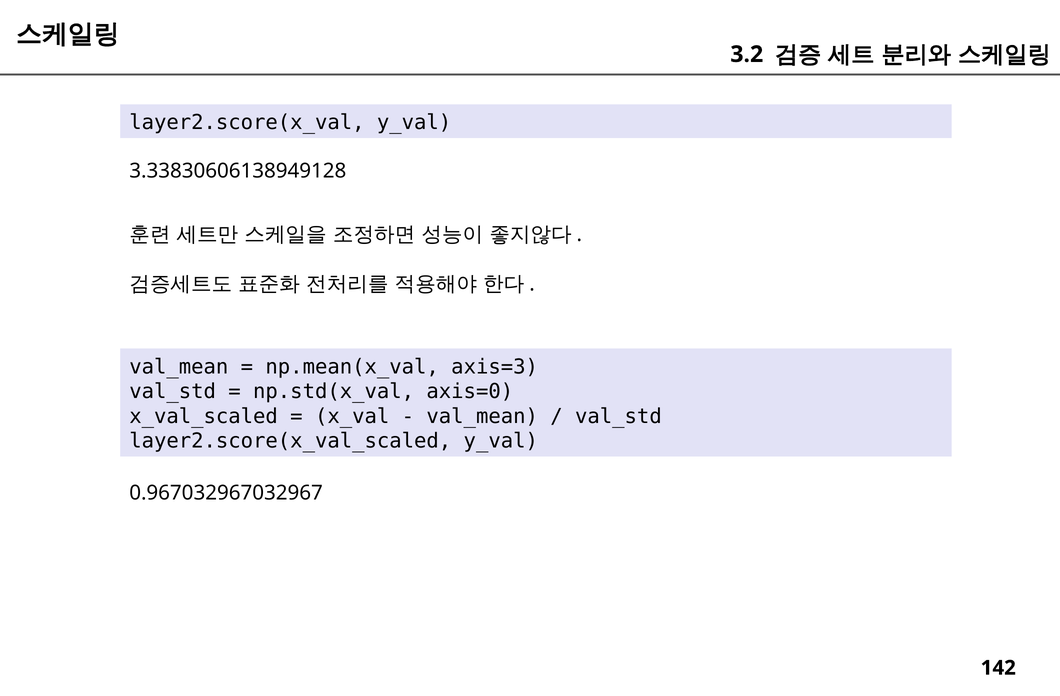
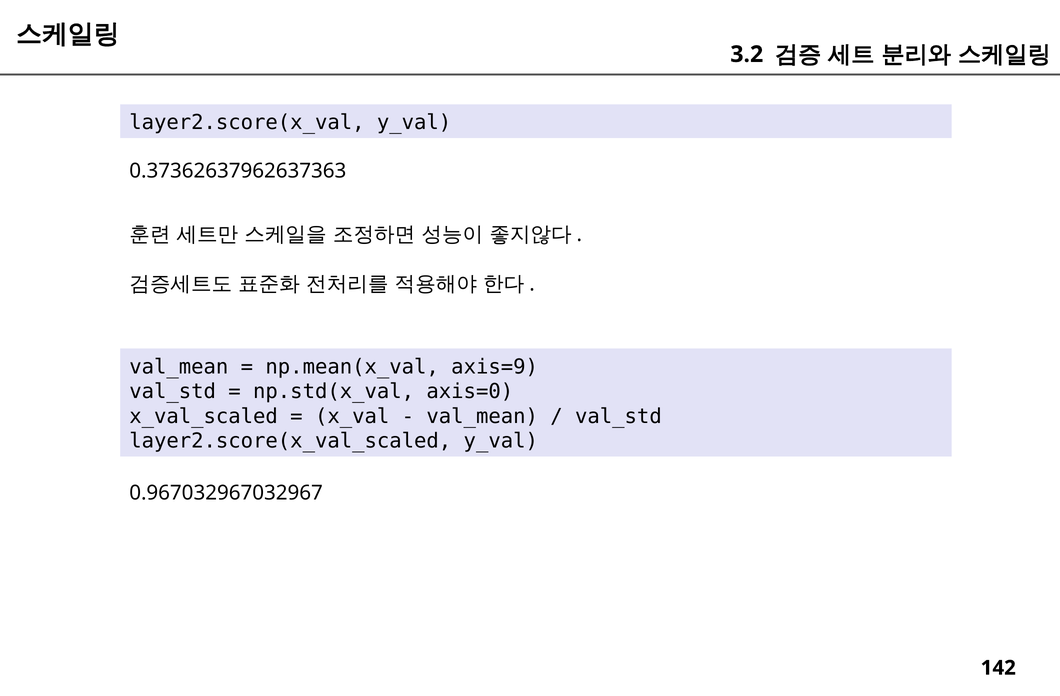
3.33830606138949128: 3.33830606138949128 -> 0.37362637962637363 (238, 171)
axis=3: axis=3 -> axis=9 (495, 367)
